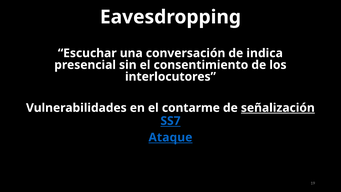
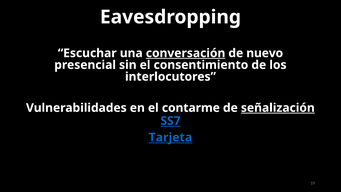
conversación underline: none -> present (186, 53)
indica: indica -> nuevo (265, 53)
Ataque: Ataque -> Tarjeta (170, 137)
